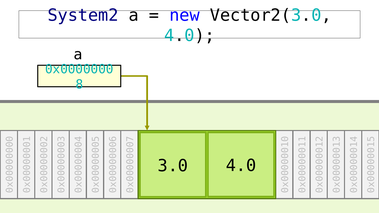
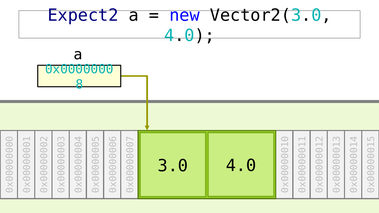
System2: System2 -> Expect2 (83, 15)
